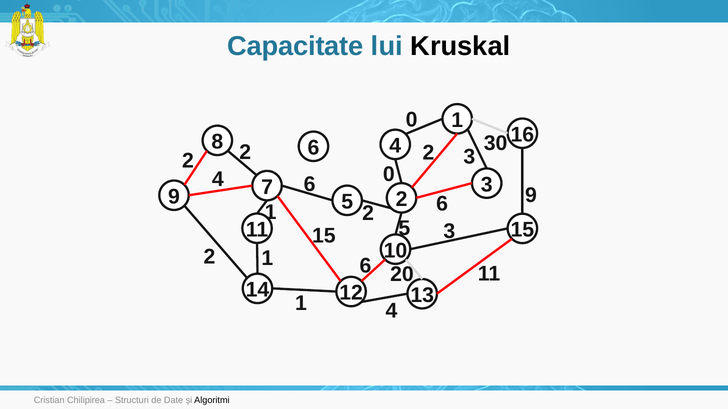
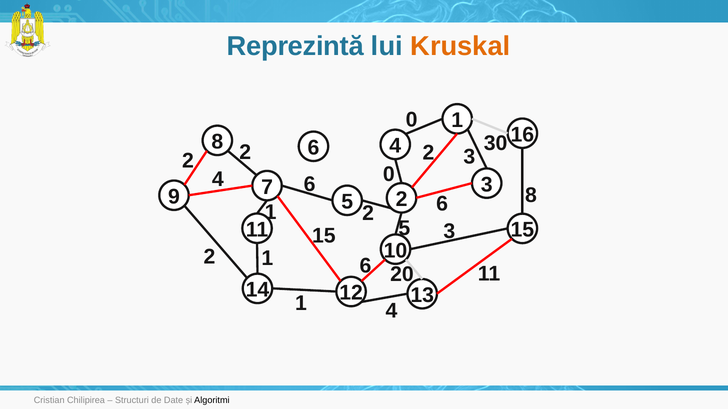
Capacitate: Capacitate -> Reprezintă (295, 46)
Kruskal colour: black -> orange (460, 46)
9: 9 -> 8 (531, 195)
